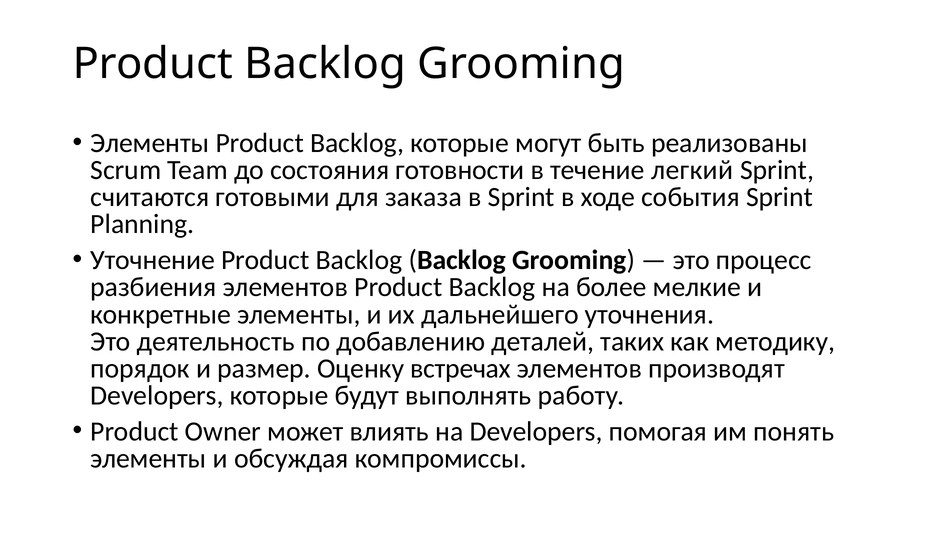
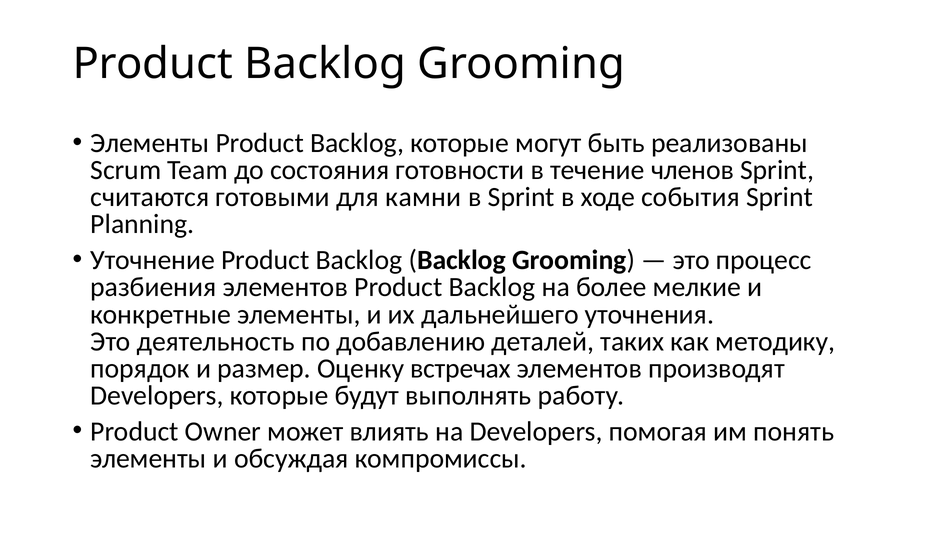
легкий: легкий -> членов (692, 170)
заказа: заказа -> камни (423, 197)
